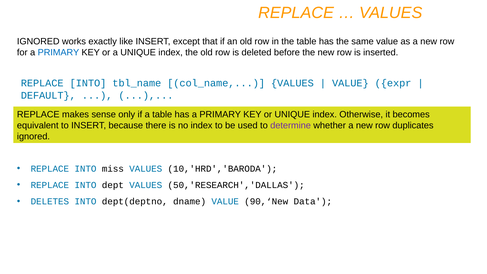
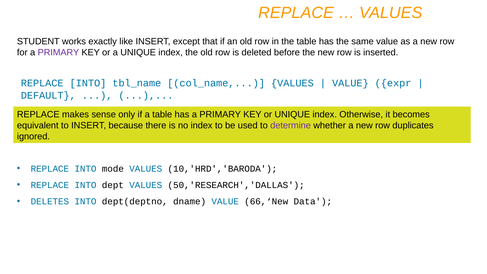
IGNORED: IGNORED -> STUDENT (38, 41)
PRIMARY colour: blue -> purple (58, 52)
miss: miss -> mode (113, 169)
90,‘New: 90,‘New -> 66,‘New (266, 201)
